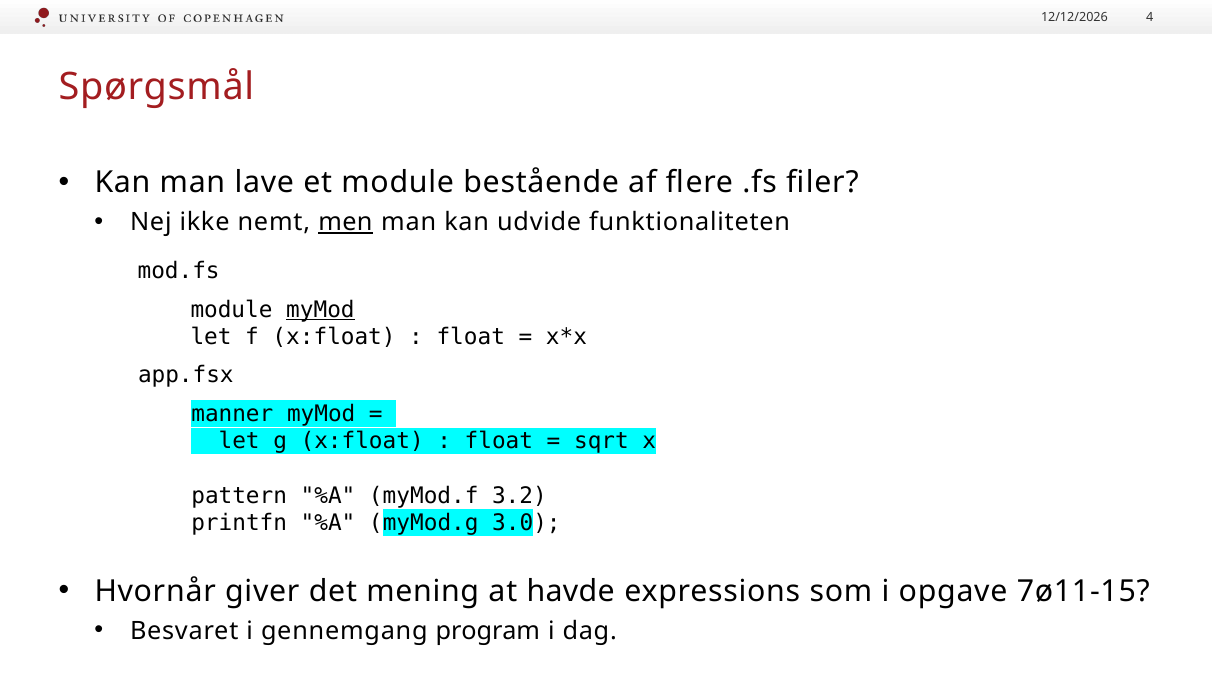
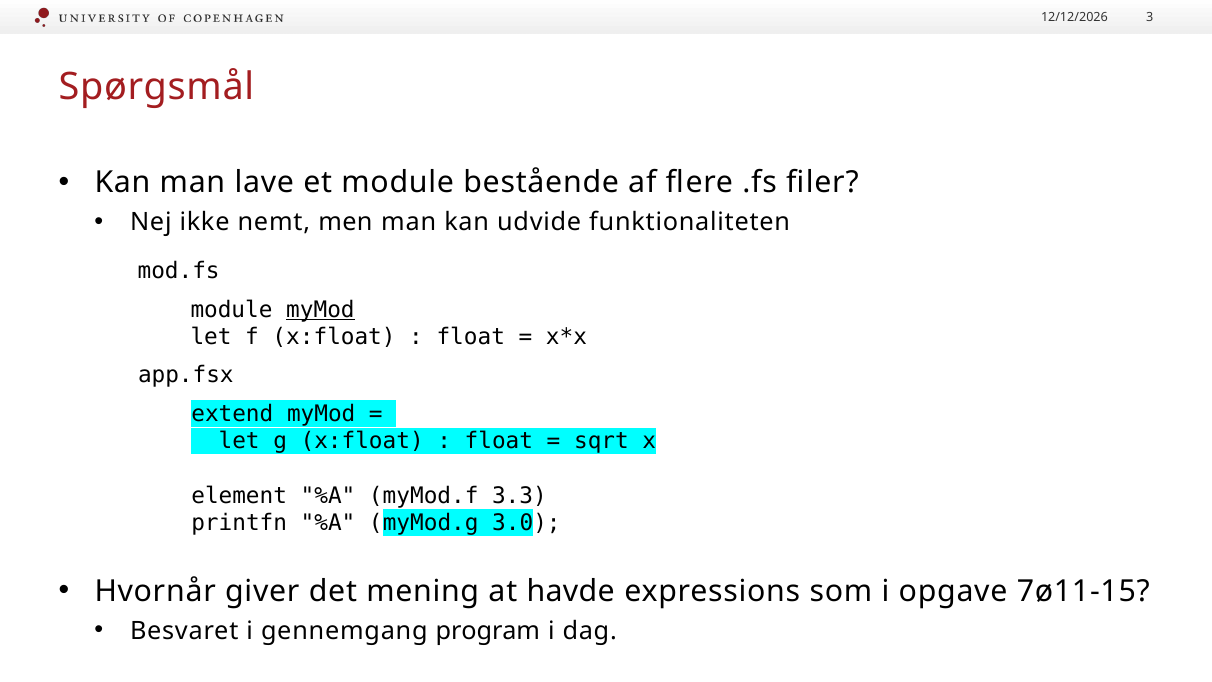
4: 4 -> 3 (1150, 17)
men underline: present -> none (345, 222)
manner: manner -> extend (232, 414)
pattern: pattern -> element (239, 496)
3.2: 3.2 -> 3.3 (519, 496)
